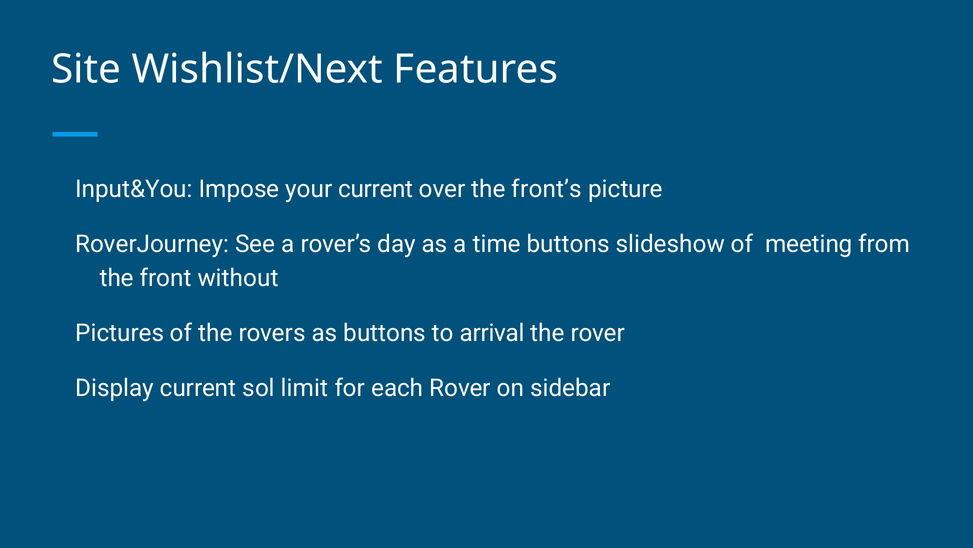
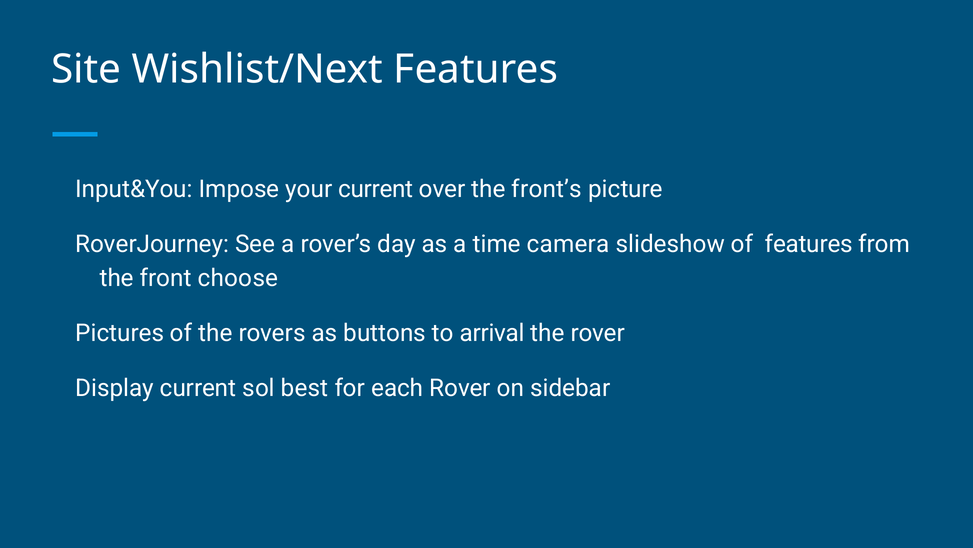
time buttons: buttons -> camera (568, 244)
of meeting: meeting -> features (809, 244)
without: without -> choose (238, 278)
limit: limit -> best (305, 388)
